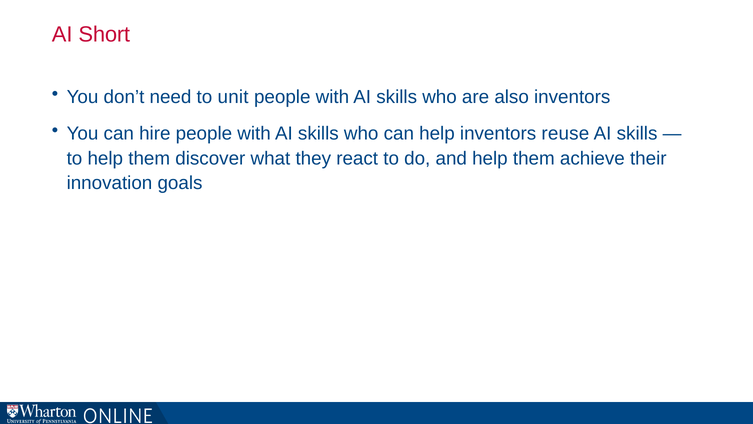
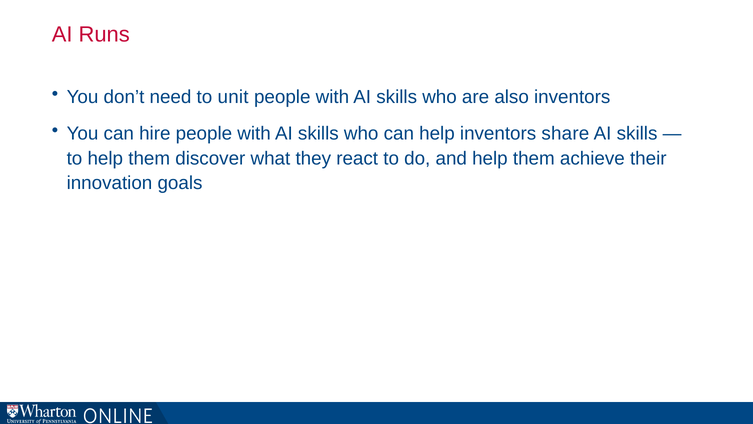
Short: Short -> Runs (104, 34)
reuse: reuse -> share (565, 133)
